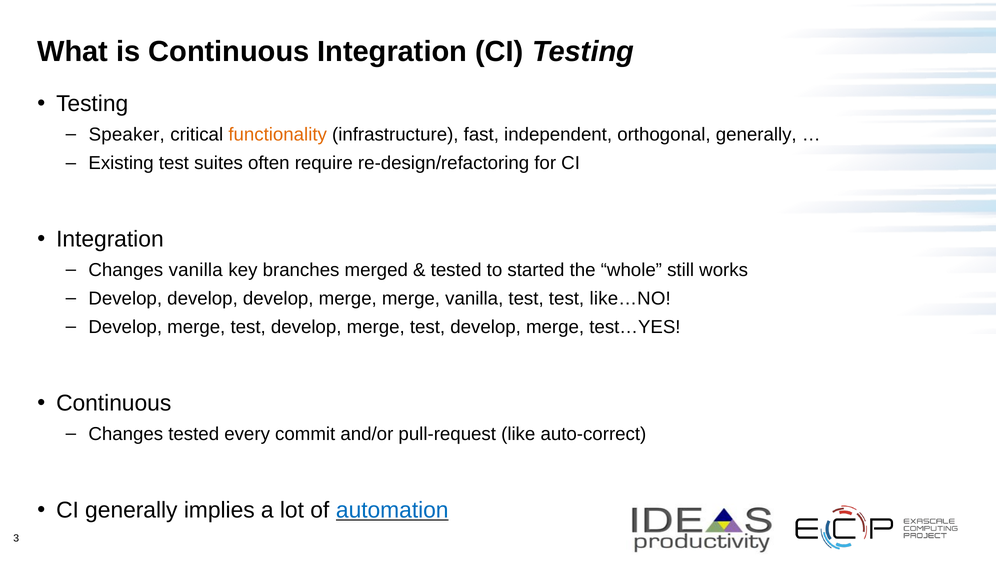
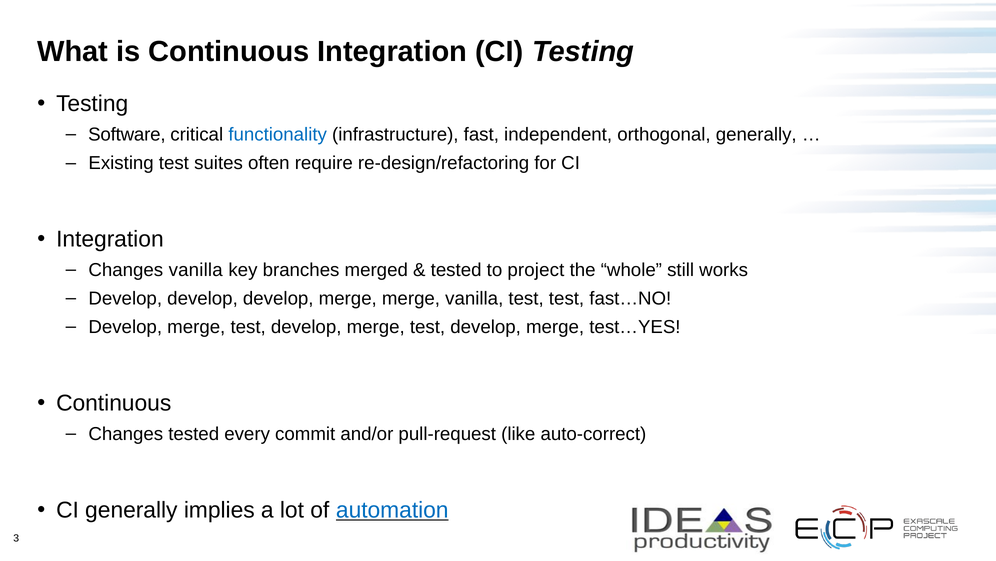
Speaker: Speaker -> Software (127, 134)
functionality colour: orange -> blue (278, 134)
started: started -> project (536, 270)
like…NO: like…NO -> fast…NO (630, 298)
